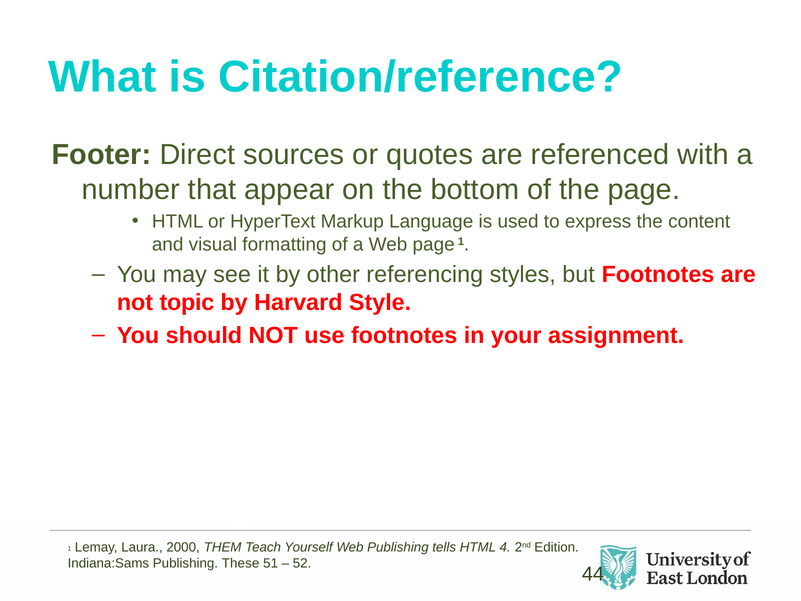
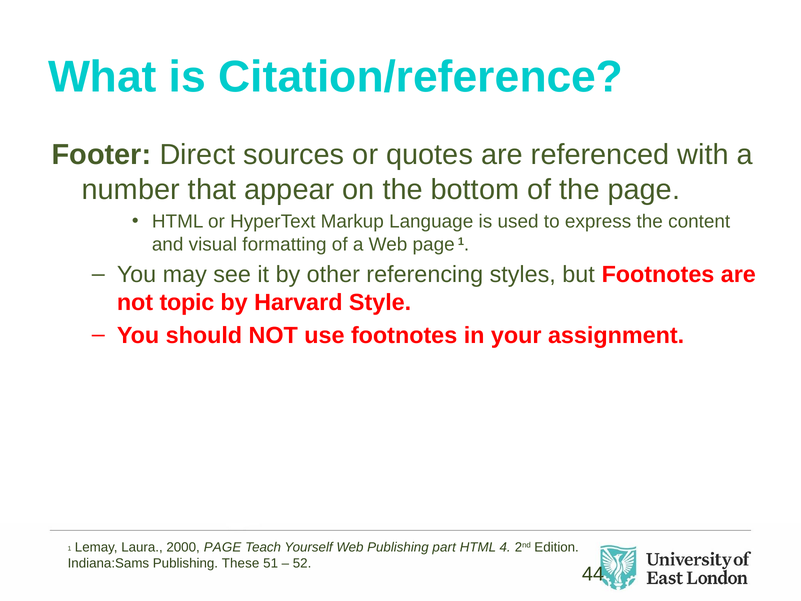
2000 THEM: THEM -> PAGE (223, 547)
tells: tells -> part (444, 547)
